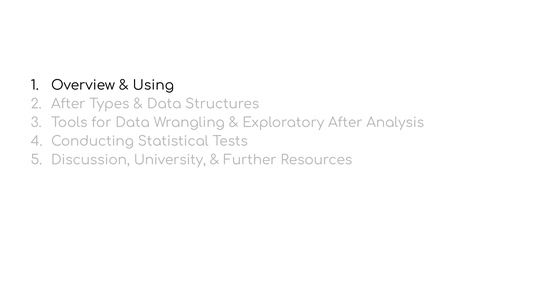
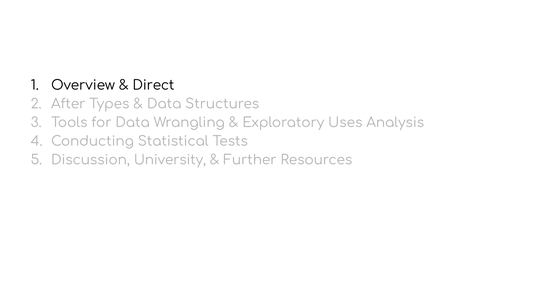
Using: Using -> Direct (153, 85)
Exploratory After: After -> Uses (345, 123)
